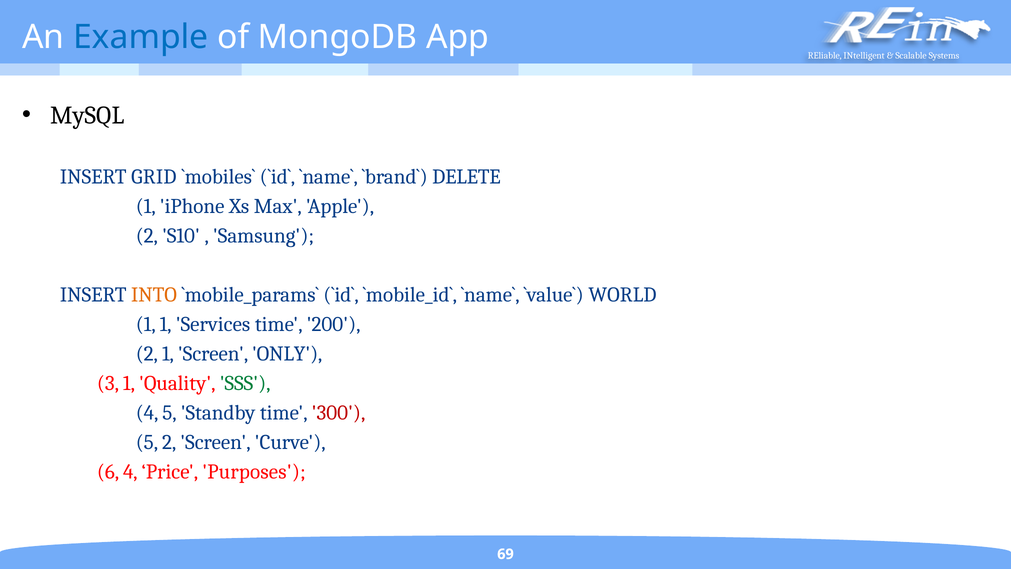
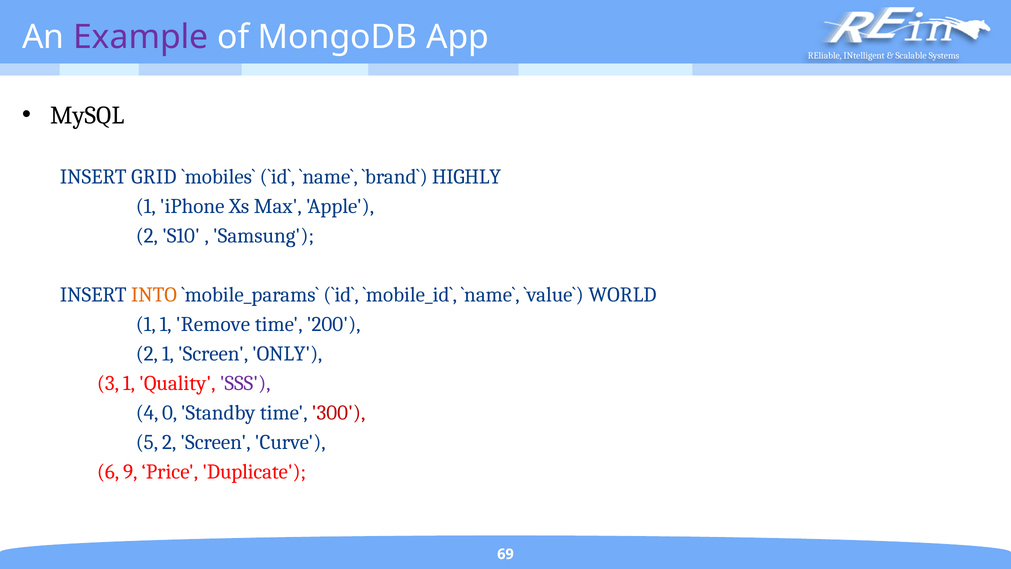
Example colour: blue -> purple (141, 37)
DELETE: DELETE -> HIGHLY (466, 177)
Services: Services -> Remove (213, 324)
SSS colour: green -> purple (245, 383)
4 5: 5 -> 0 (170, 413)
6 4: 4 -> 9 (130, 472)
Purposes: Purposes -> Duplicate (254, 472)
